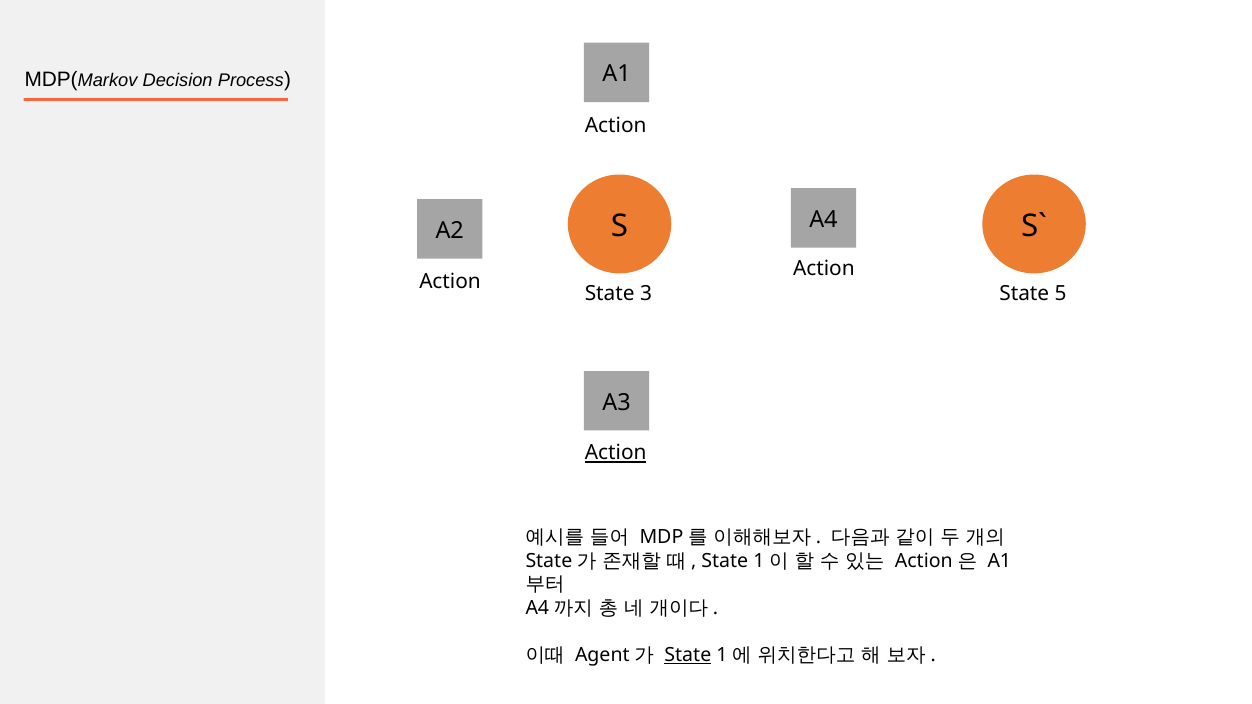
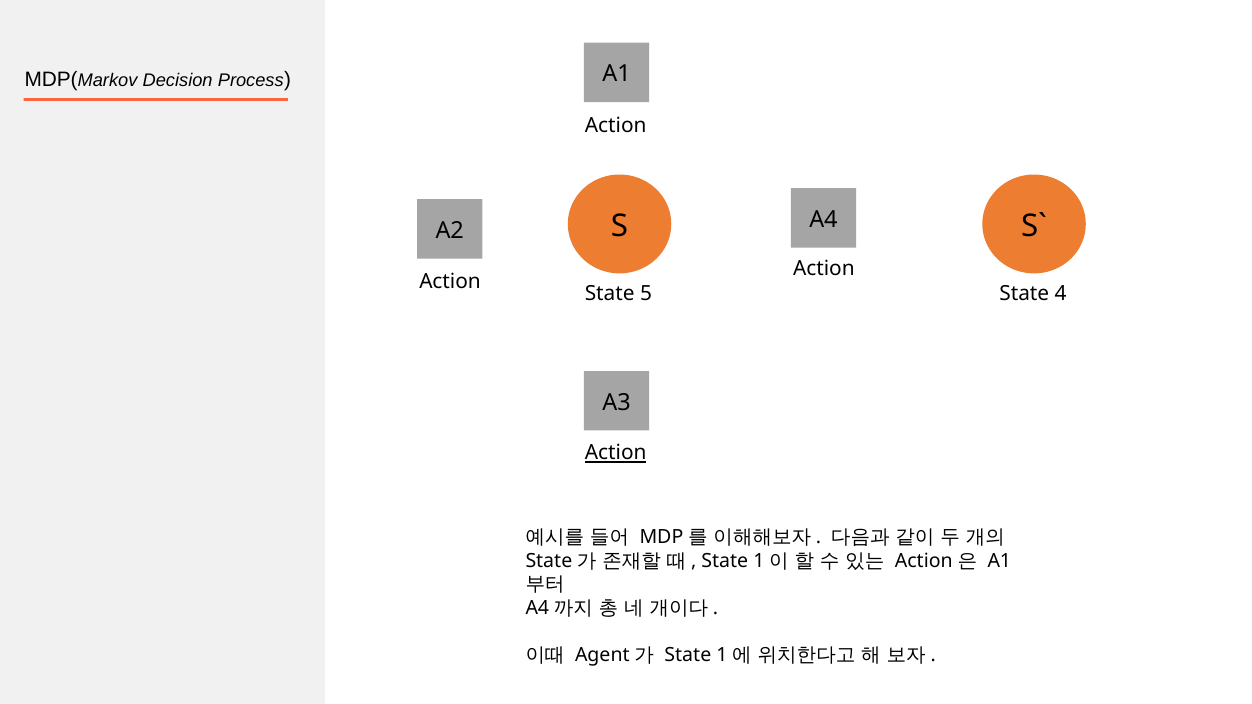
3: 3 -> 5 (646, 294)
5: 5 -> 4 (1060, 294)
State underline: present -> none (688, 655)
